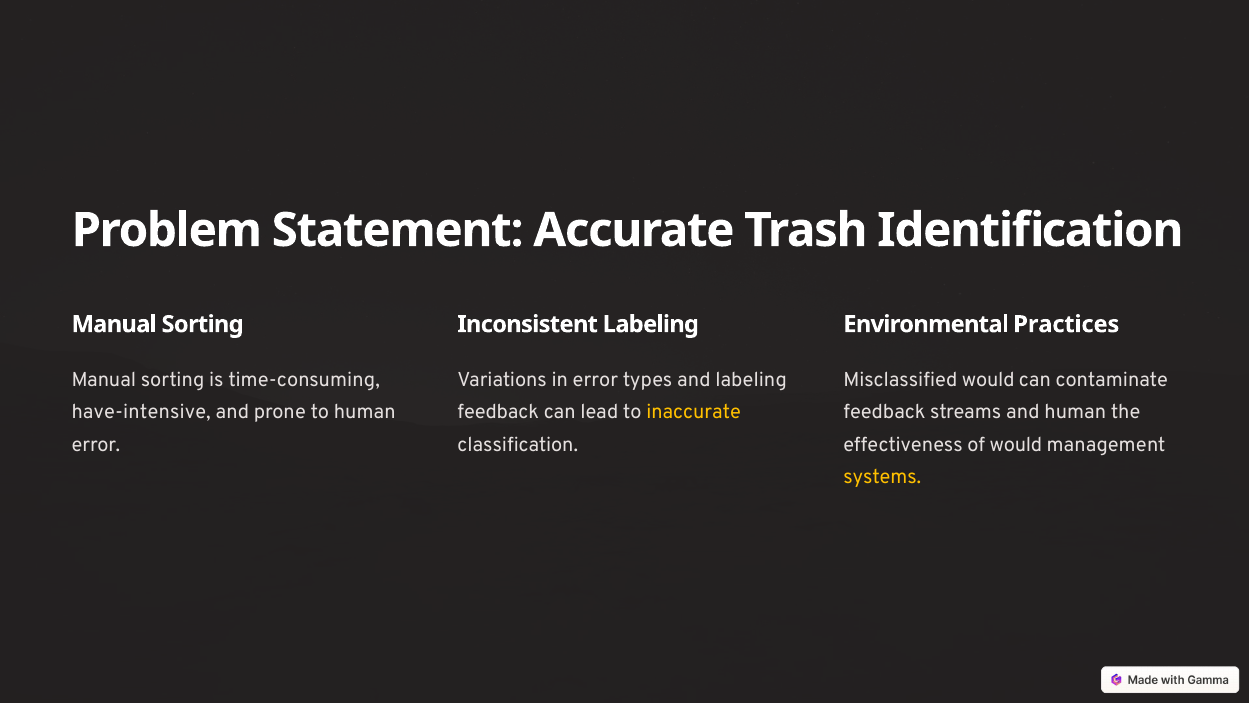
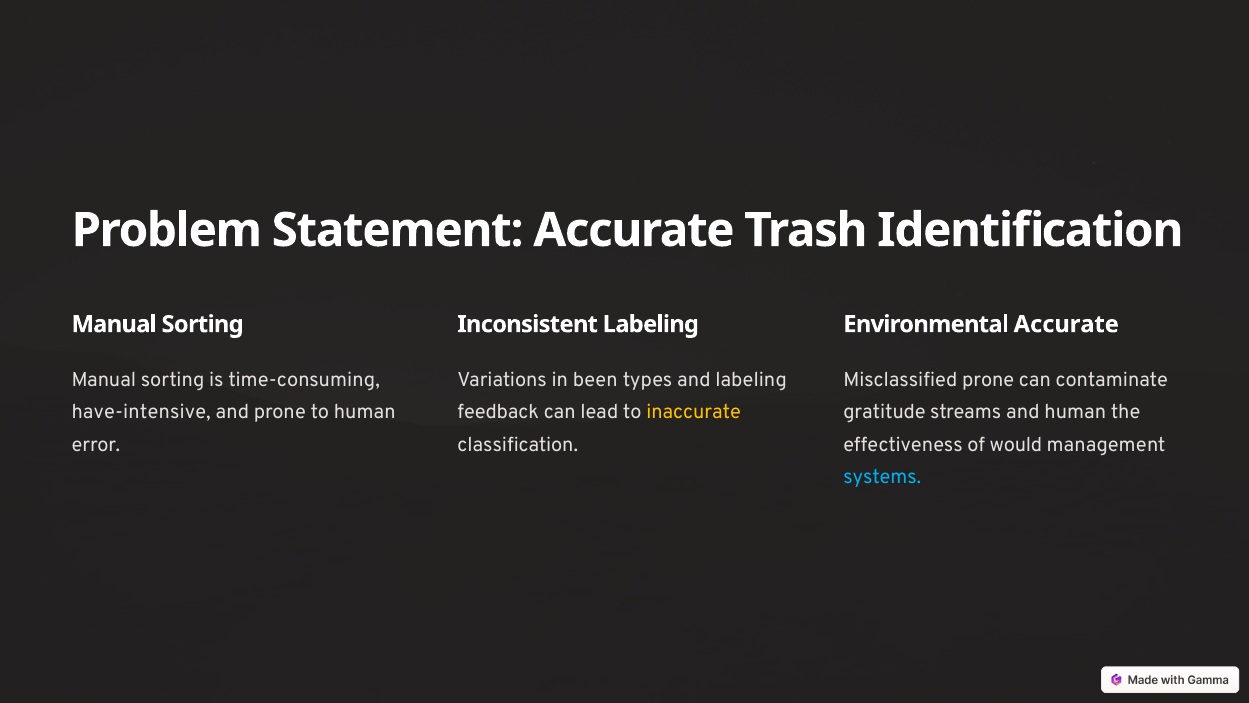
Environmental Practices: Practices -> Accurate (1066, 324)
in error: error -> been (595, 379)
Misclassified would: would -> prone (988, 379)
feedback: feedback -> gratitude (884, 412)
systems colour: yellow -> light blue (882, 477)
